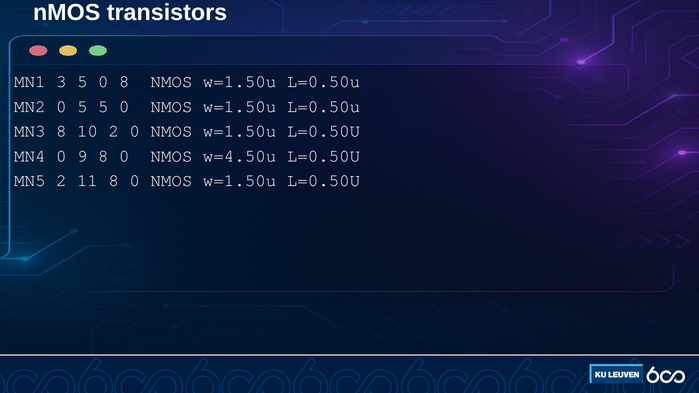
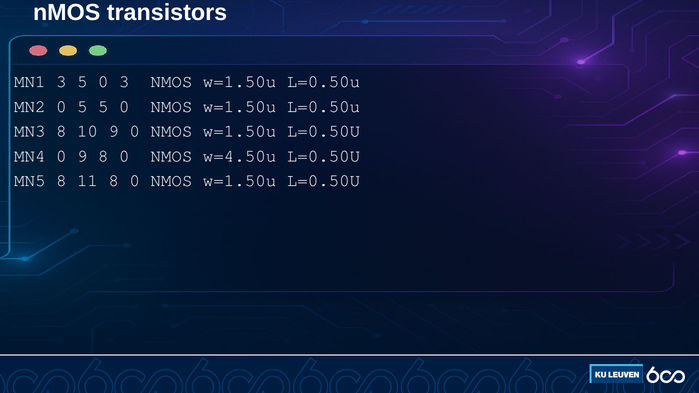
0 8: 8 -> 3 (124, 82)
10 2: 2 -> 9 (114, 131)
MN5 2: 2 -> 8 (61, 181)
